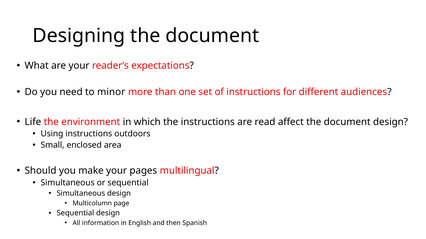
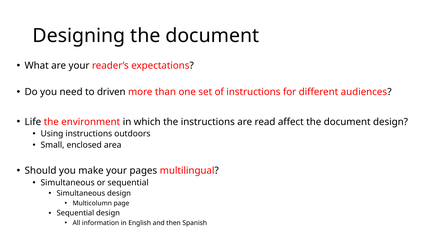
minor: minor -> driven (111, 92)
